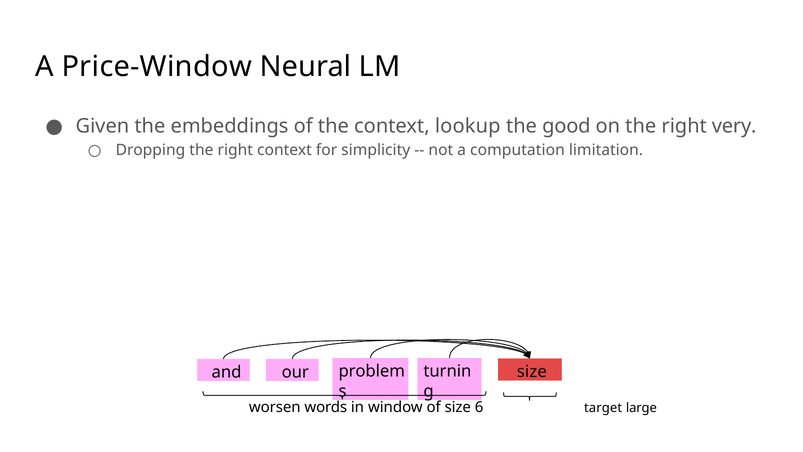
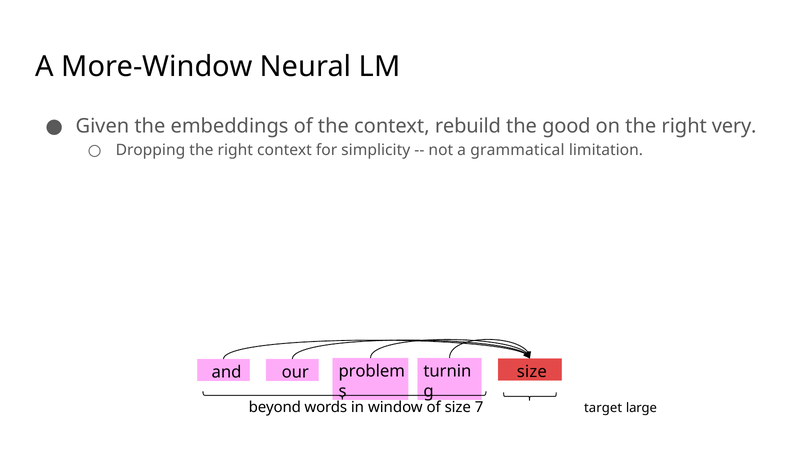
Price-Window: Price-Window -> More-Window (157, 67)
lookup: lookup -> rebuild (468, 126)
computation: computation -> grammatical (517, 150)
worsen: worsen -> beyond (275, 407)
6: 6 -> 7 (479, 407)
